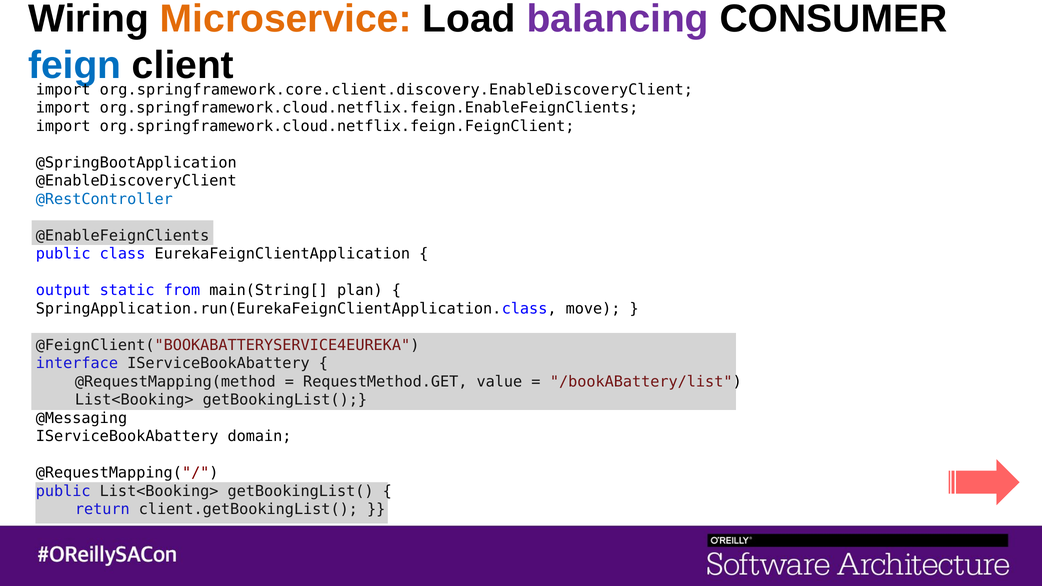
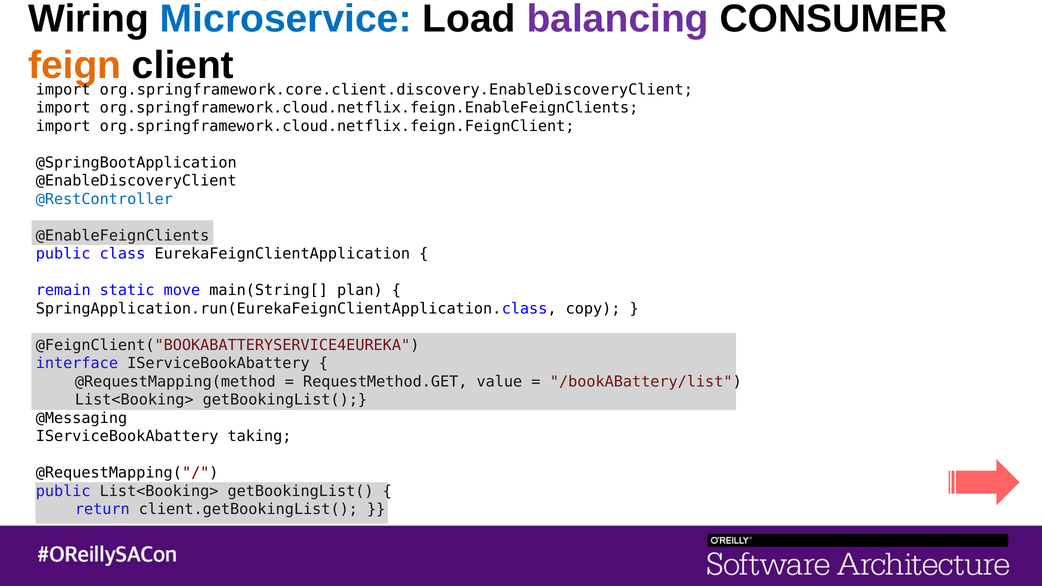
Microservice colour: orange -> blue (286, 19)
feign colour: blue -> orange (75, 66)
output: output -> remain (63, 290)
from: from -> move (182, 290)
move: move -> copy (593, 309)
domain: domain -> taking (259, 436)
